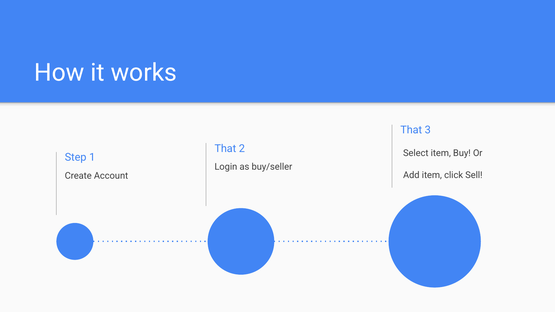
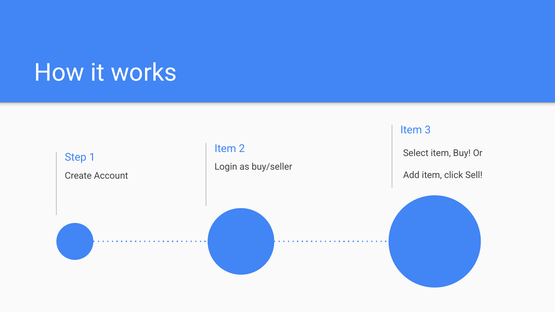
That: That -> Item (411, 130)
That: That -> Item (225, 149)
